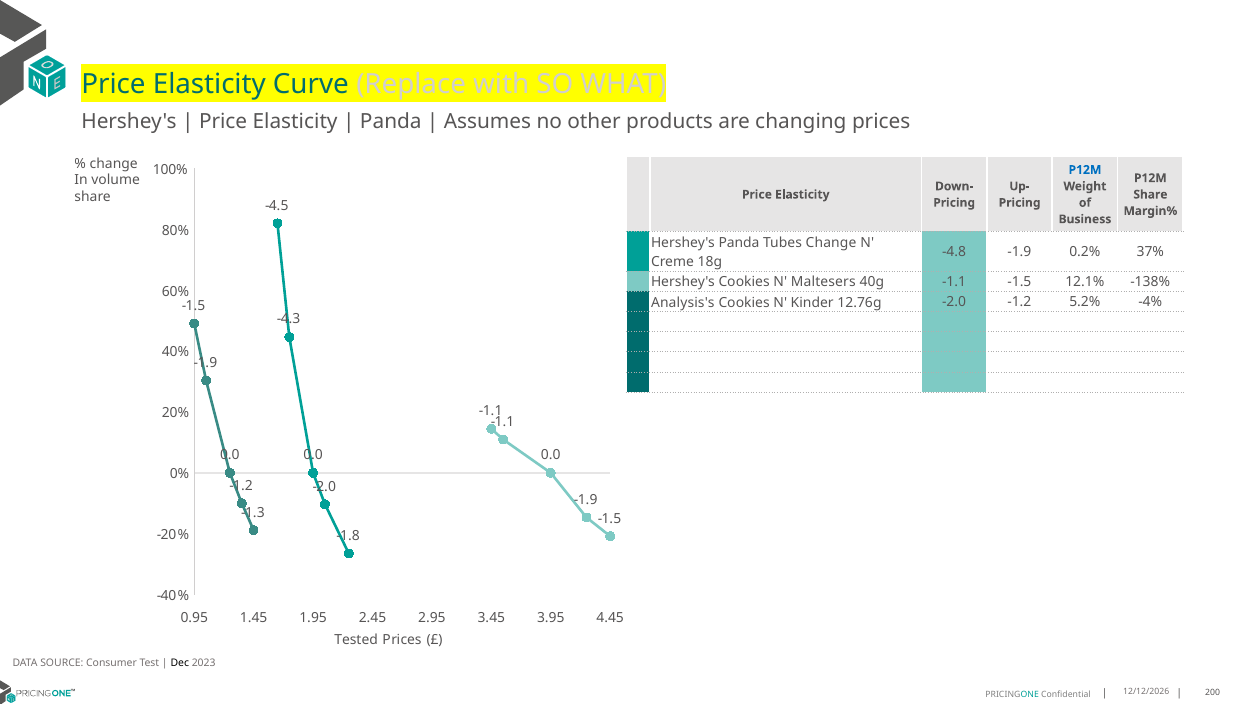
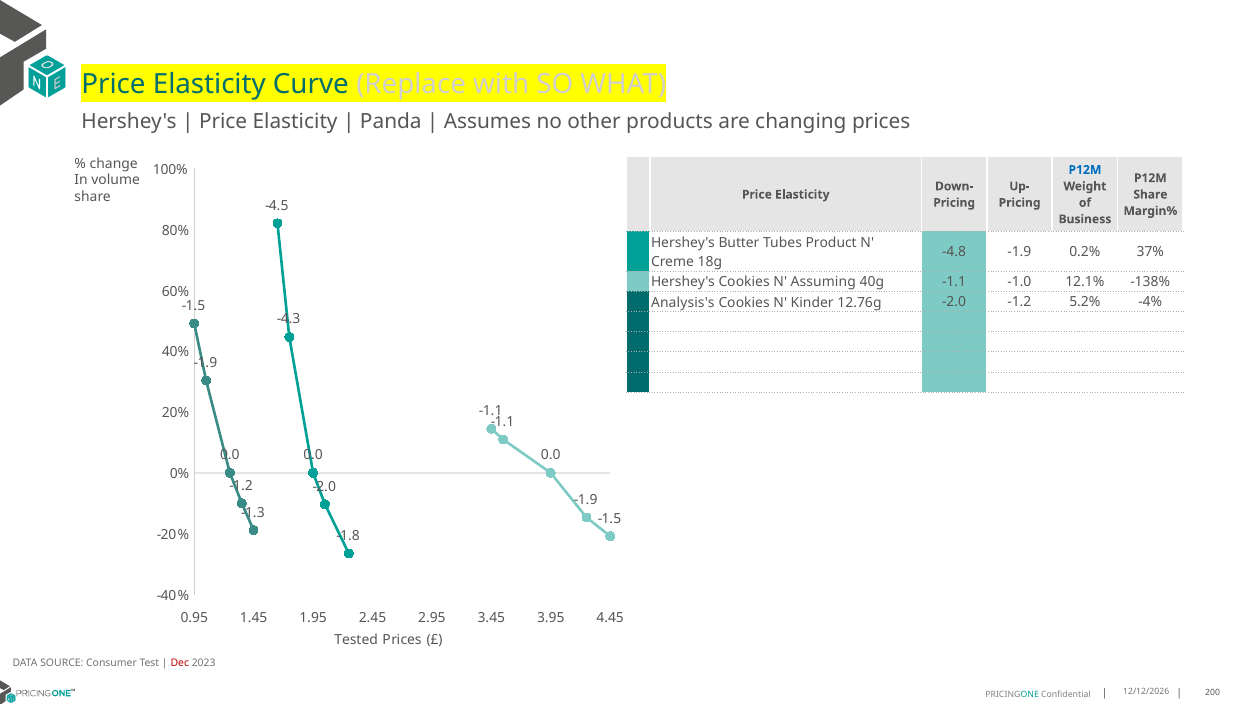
Hershey's Panda: Panda -> Butter (739, 243)
Tubes Change: Change -> Product (831, 243)
Maltesers: Maltesers -> Assuming (823, 282)
-1.1 -1.5: -1.5 -> -1.0 (1019, 282)
Dec colour: black -> red (180, 663)
